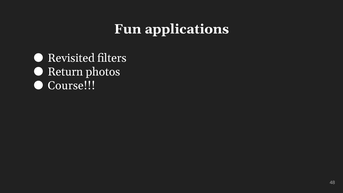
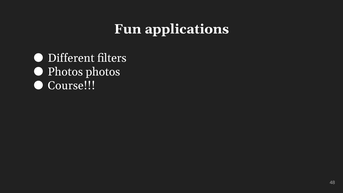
Revisited: Revisited -> Different (71, 58)
Return: Return -> Photos (65, 72)
